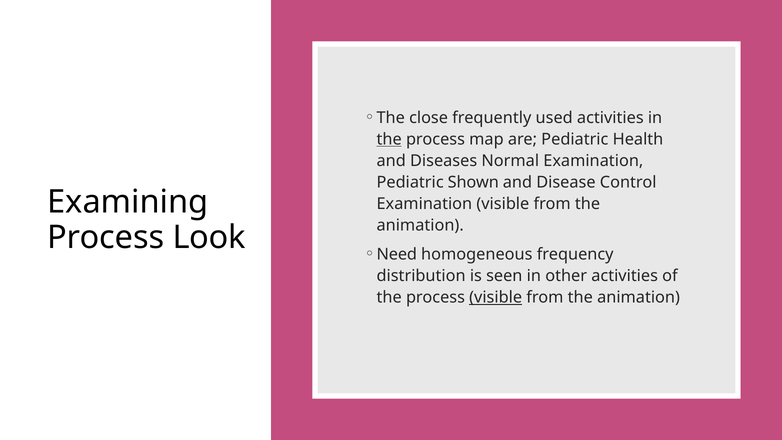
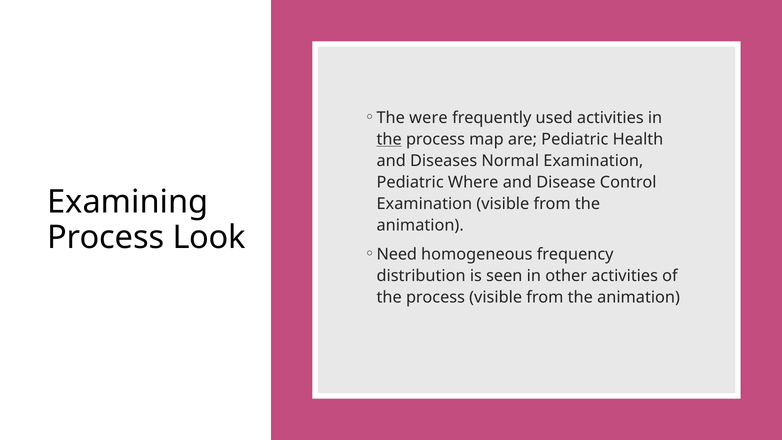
close: close -> were (428, 118)
Shown: Shown -> Where (473, 182)
visible underline: present -> none (496, 297)
